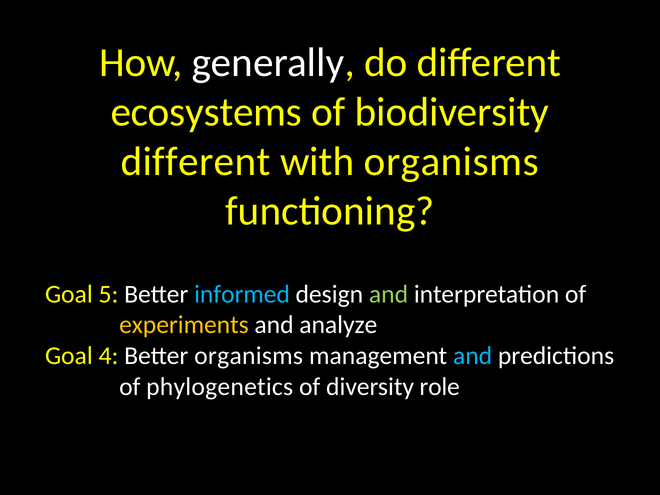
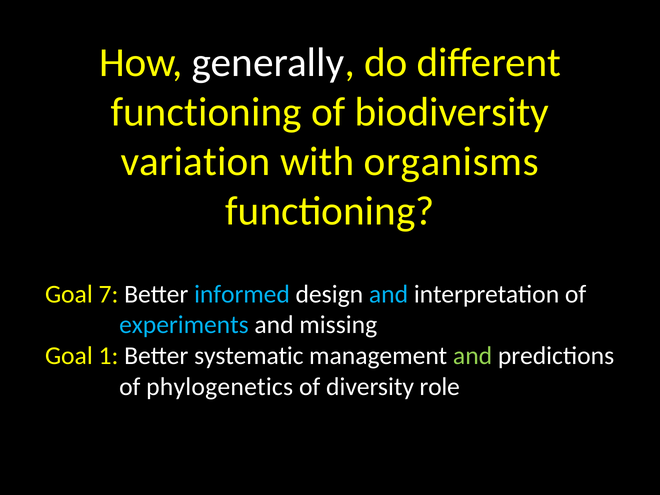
ecosystems: ecosystems -> functioning (206, 112)
different: different -> variation (196, 161)
5: 5 -> 7 (108, 294)
and colour: light green -> light blue (389, 294)
experiments colour: yellow -> light blue (184, 325)
analyze: analyze -> missing (338, 325)
4: 4 -> 1 (108, 356)
Better organisms: organisms -> systematic (249, 356)
and colour: light blue -> light green (473, 356)
